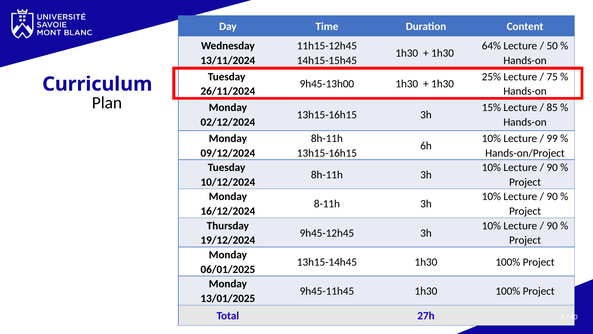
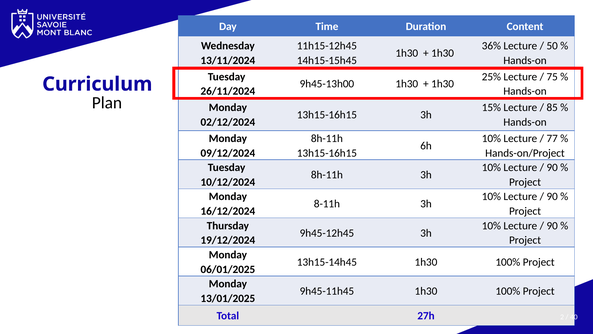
64%: 64% -> 36% (491, 46)
99: 99 -> 77 (552, 138)
